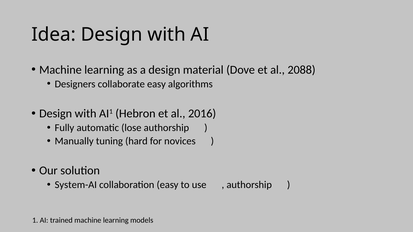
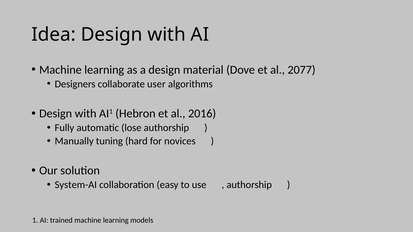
2088: 2088 -> 2077 (302, 70)
collaborate easy: easy -> user (156, 84)
